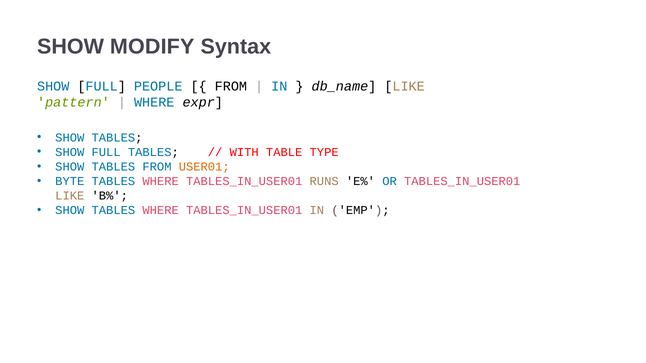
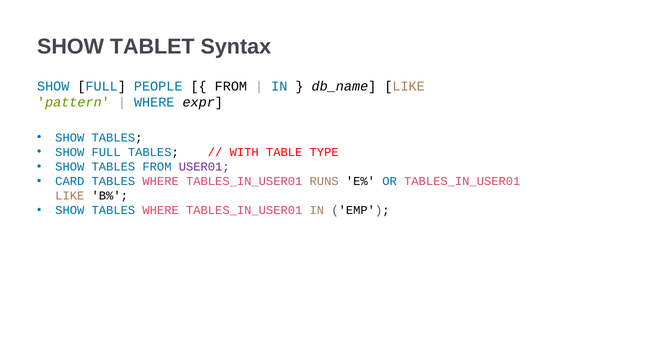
MODIFY: MODIFY -> TABLET (152, 47)
USER01 colour: orange -> purple (204, 167)
BYTE: BYTE -> CARD (70, 181)
